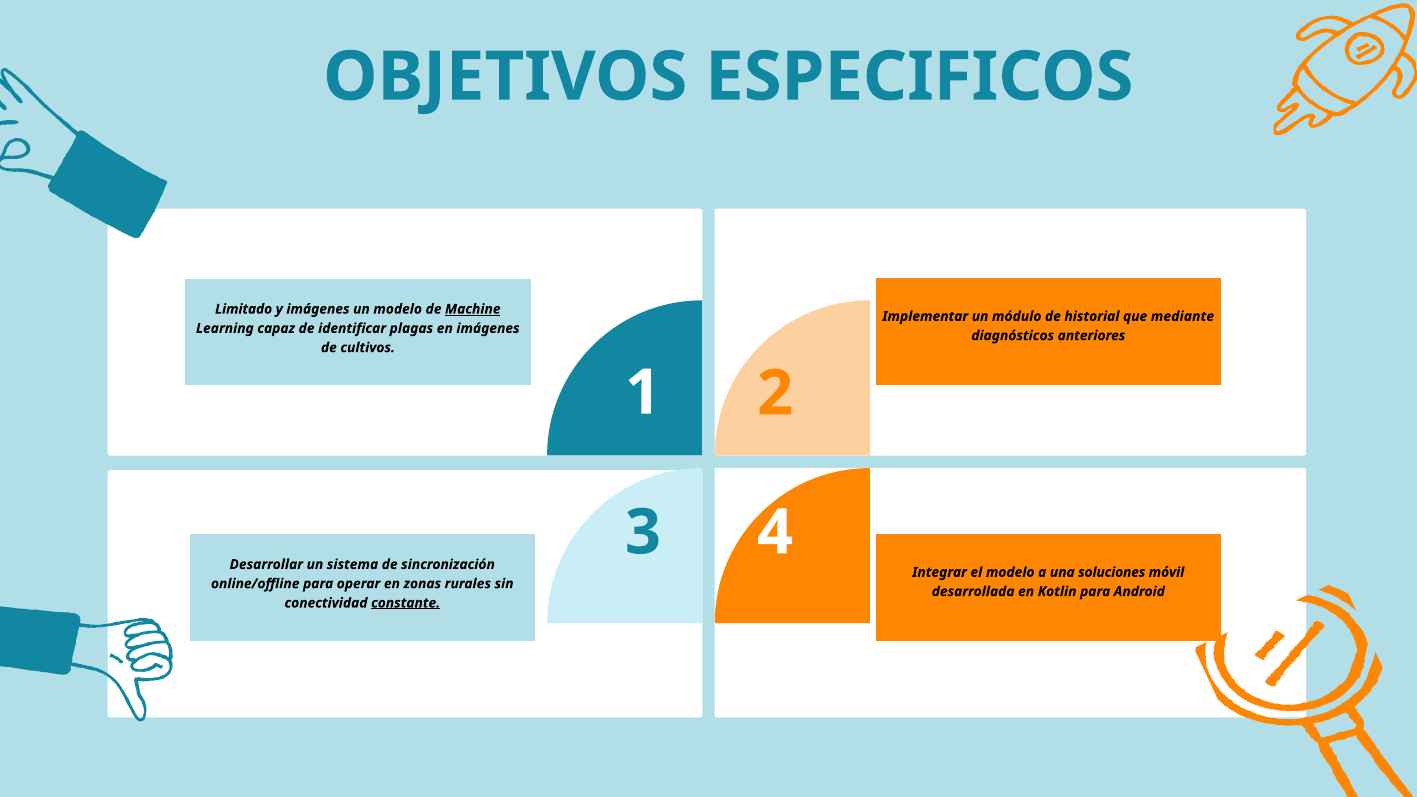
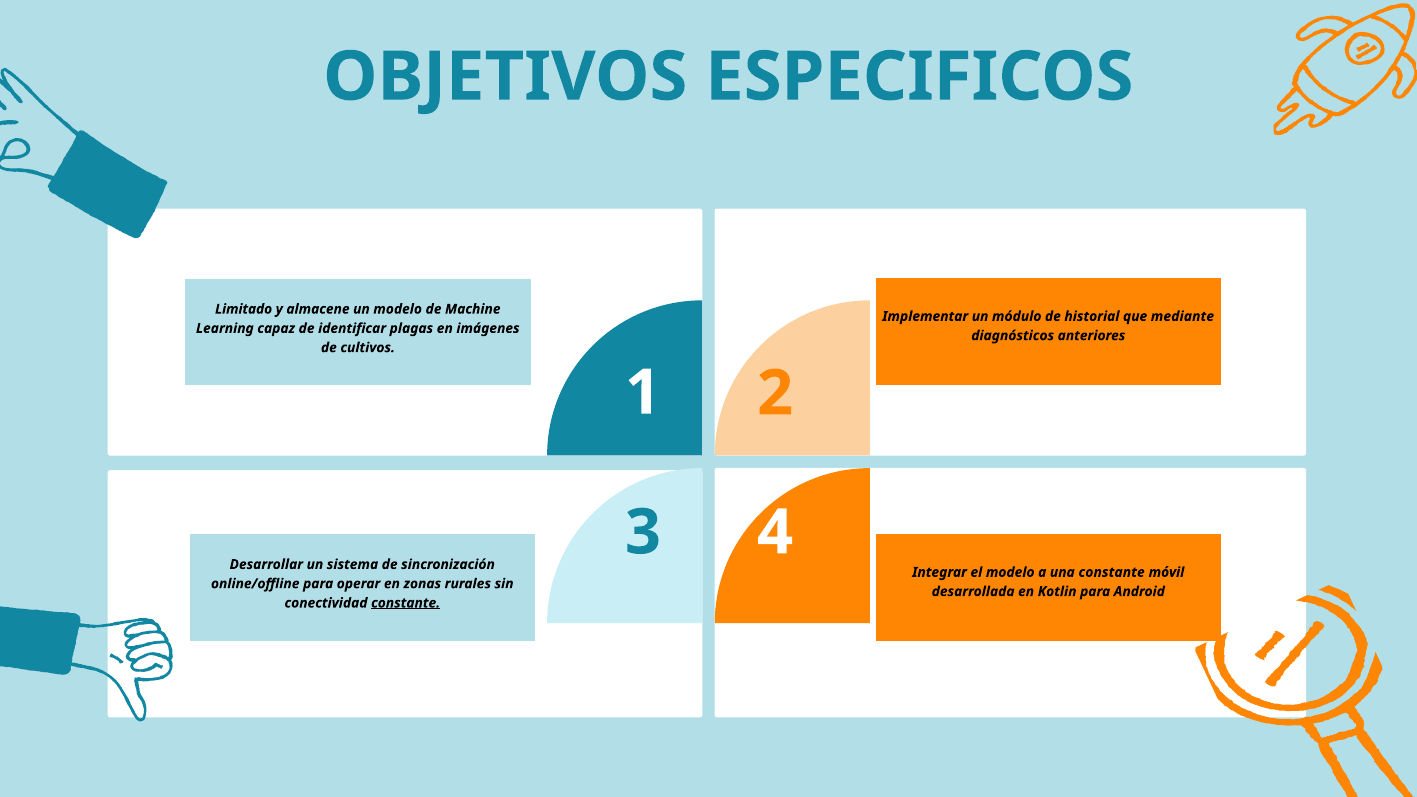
y imágenes: imágenes -> almacene (318, 309)
Machine underline: present -> none (473, 309)
una soluciones: soluciones -> constante (1112, 572)
